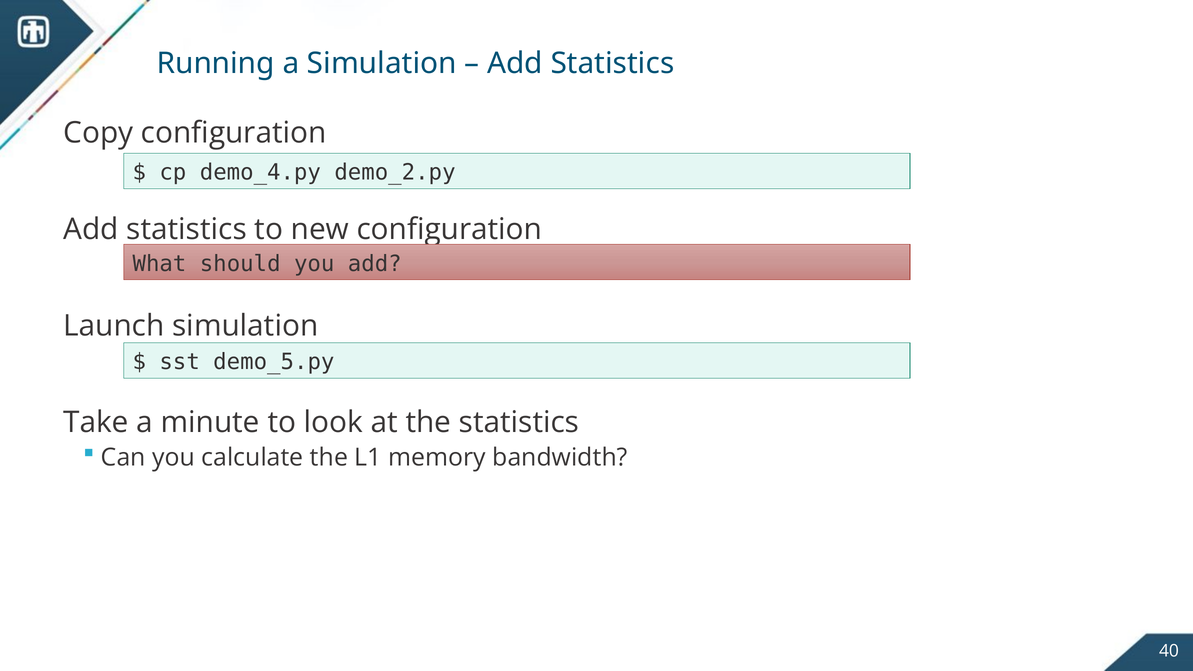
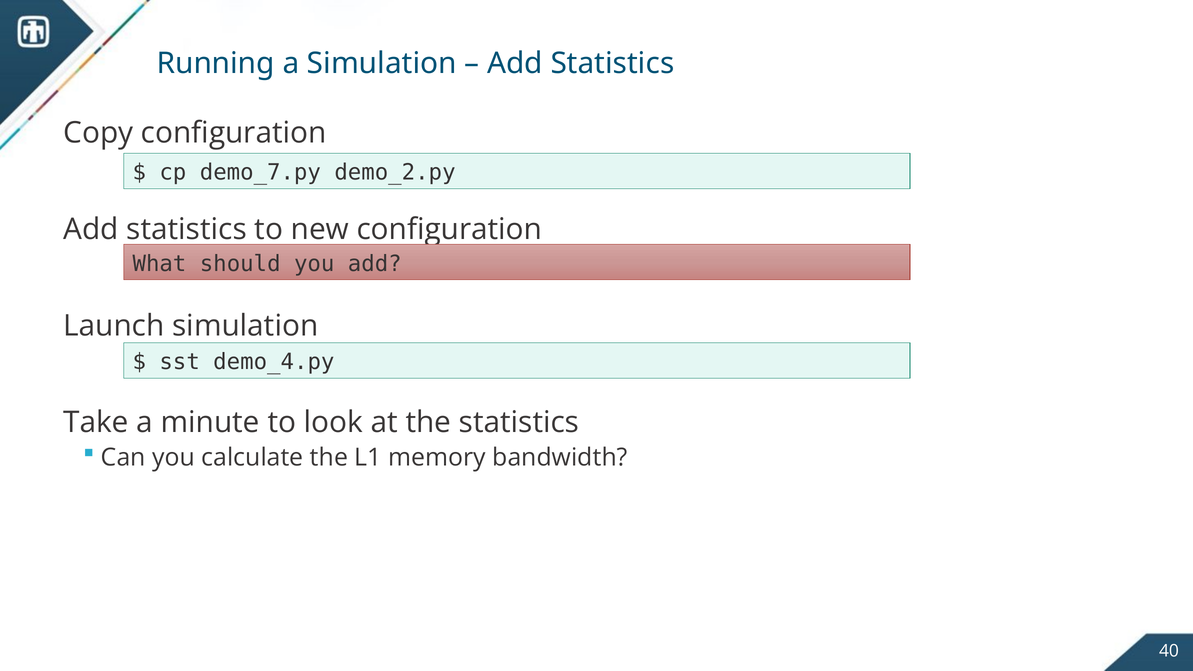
demo_4.py: demo_4.py -> demo_7.py (260, 172)
demo_5.py: demo_5.py -> demo_4.py (274, 362)
